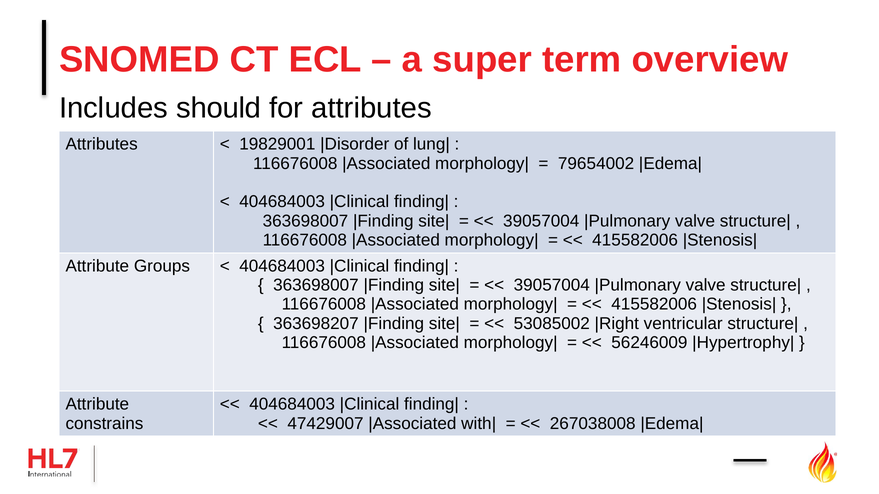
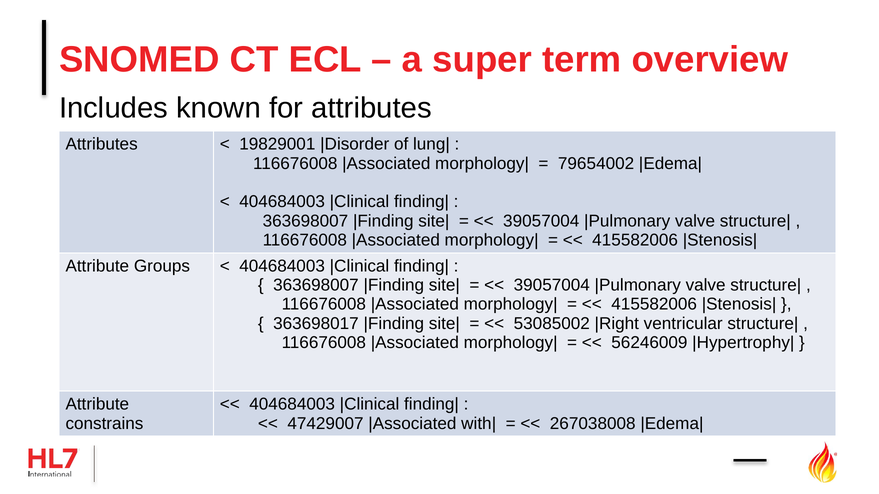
should: should -> known (219, 108)
363698207: 363698207 -> 363698017 (316, 324)
